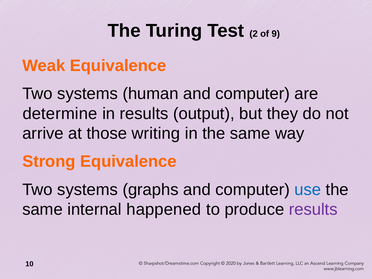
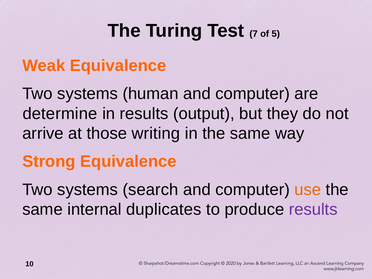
2: 2 -> 7 (254, 34)
9: 9 -> 5 (276, 34)
graphs: graphs -> search (150, 190)
use colour: blue -> orange (308, 190)
happened: happened -> duplicates (164, 209)
